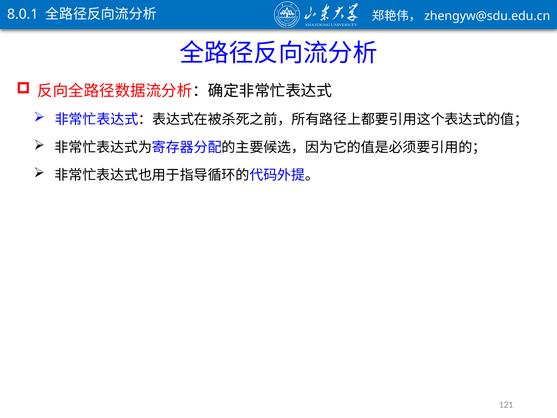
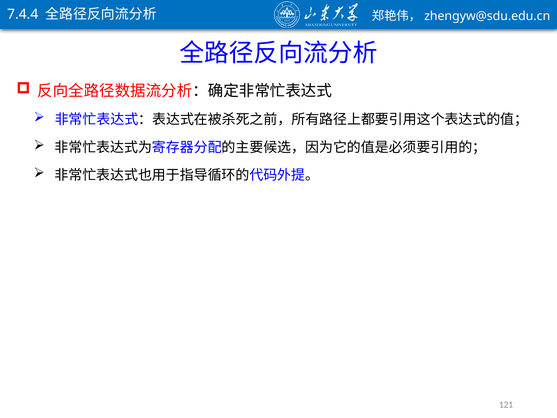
8.0.1: 8.0.1 -> 7.4.4 (23, 14)
